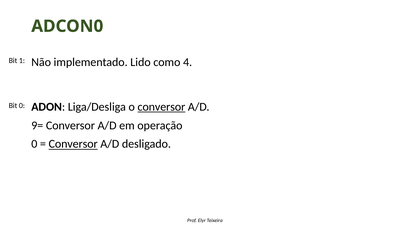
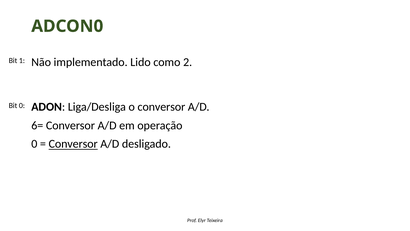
4: 4 -> 2 (188, 62)
conversor underline: present -> none (161, 107)
9=: 9= -> 6= (37, 125)
